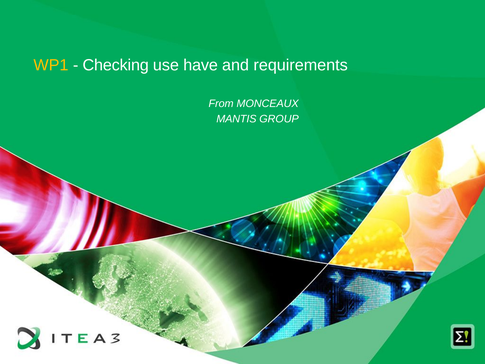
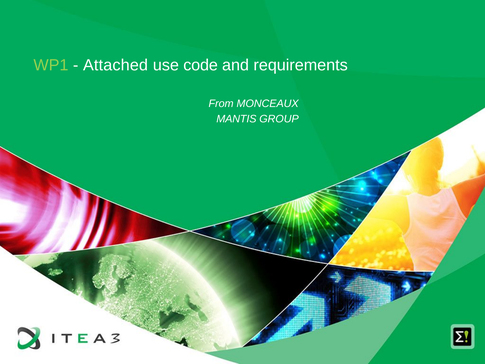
WP1 colour: yellow -> light green (51, 65)
Checking: Checking -> Attached (116, 65)
have: have -> code (201, 65)
